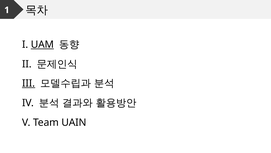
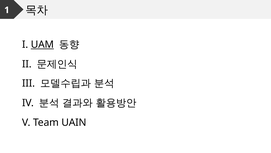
III underline: present -> none (29, 83)
